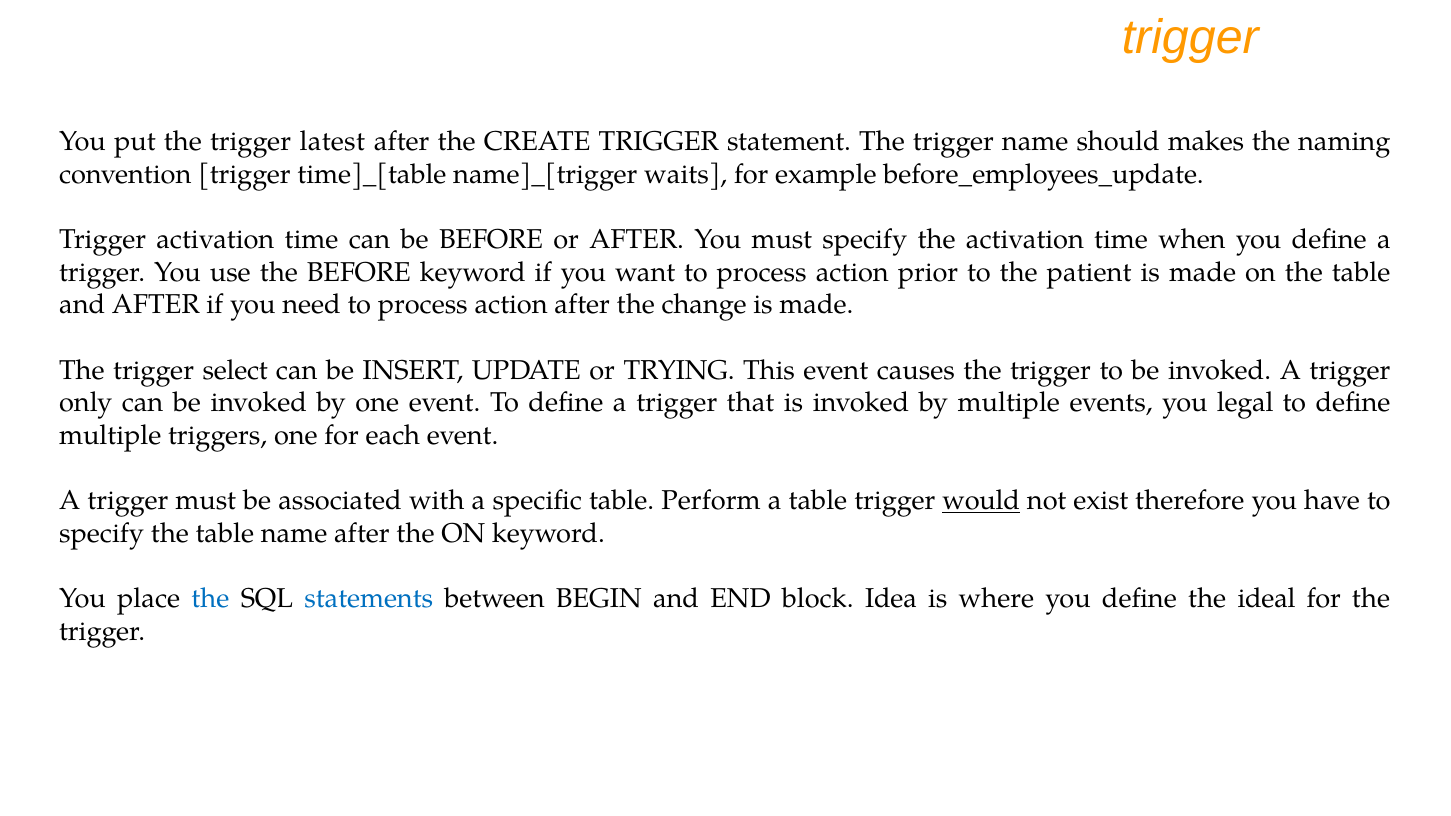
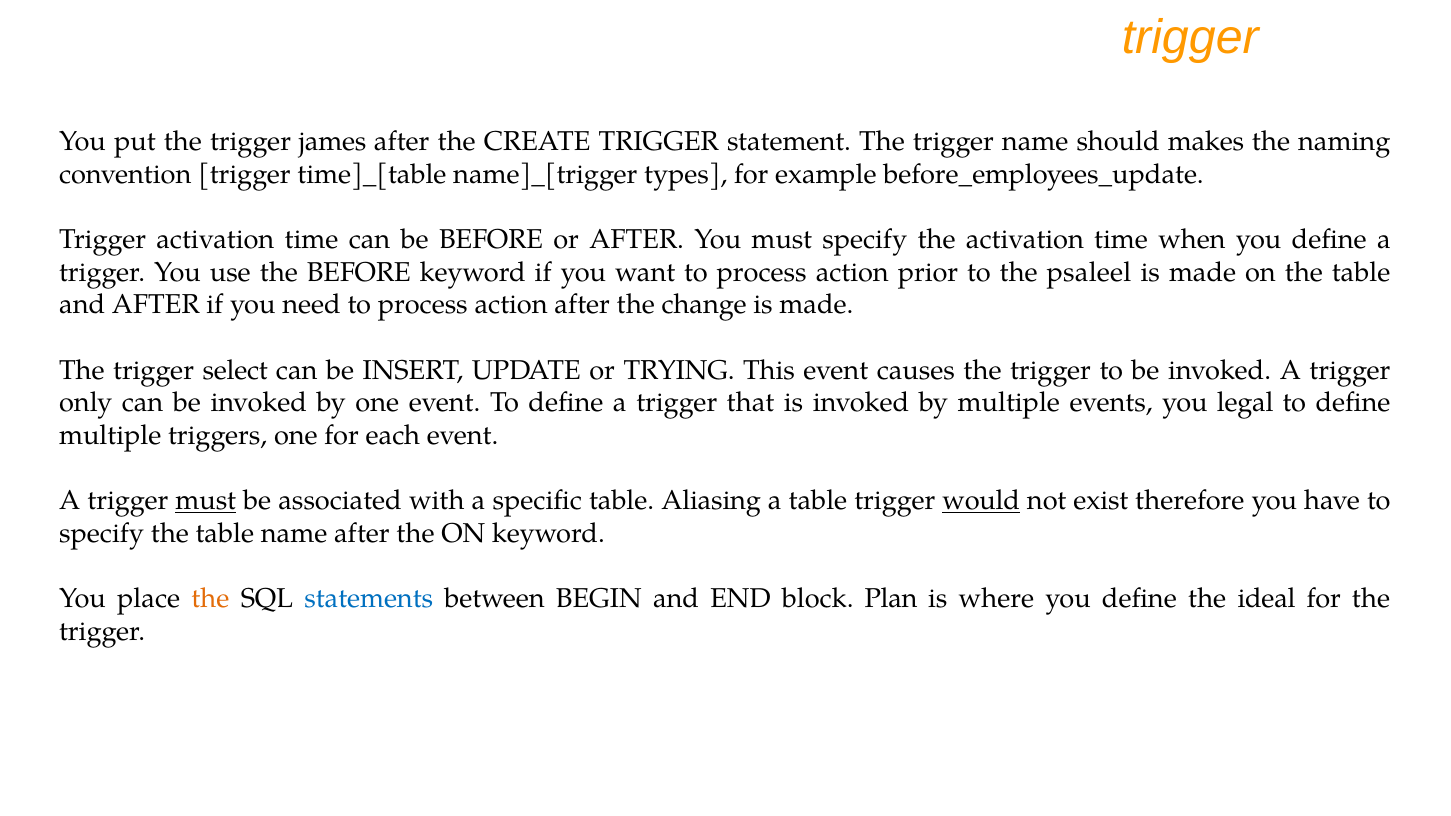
latest: latest -> james (333, 142)
waits: waits -> types (686, 174)
patient: patient -> psaleel (1089, 272)
must underline: none -> present (206, 501)
Perform: Perform -> Aliasing (711, 501)
the colour: blue -> orange (210, 599)
Idea: Idea -> Plan (891, 599)
